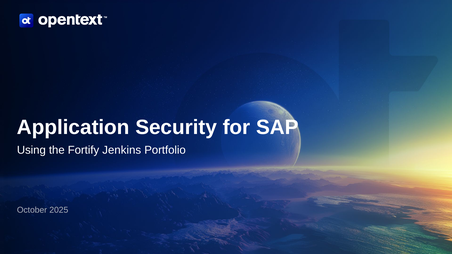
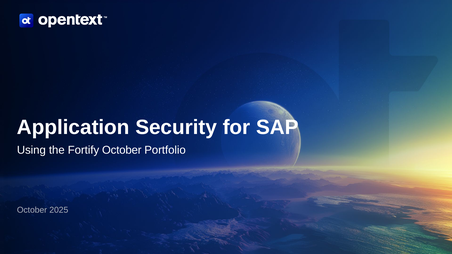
Fortify Jenkins: Jenkins -> October (122, 150)
